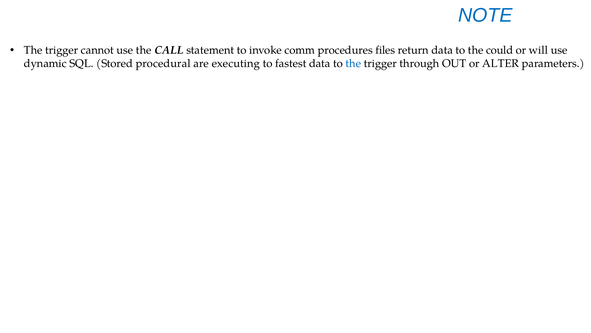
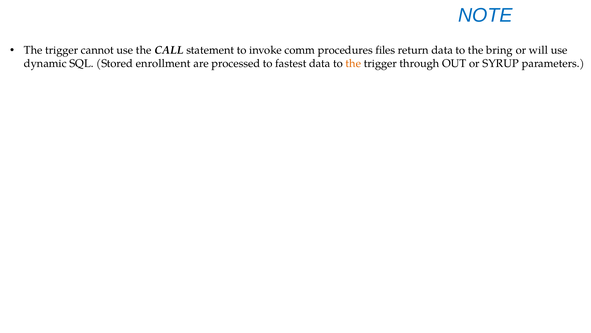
could: could -> bring (500, 50)
procedural: procedural -> enrollment (163, 64)
executing: executing -> processed (236, 64)
the colour: blue -> orange (353, 64)
ALTER: ALTER -> SYRUP (501, 64)
